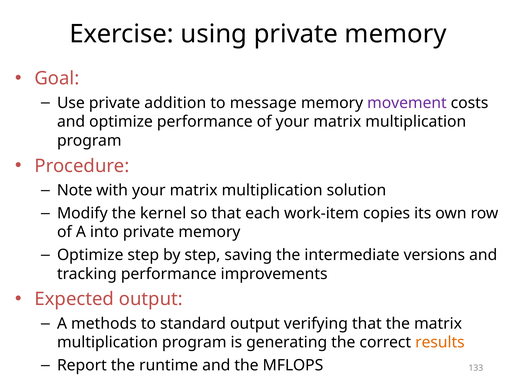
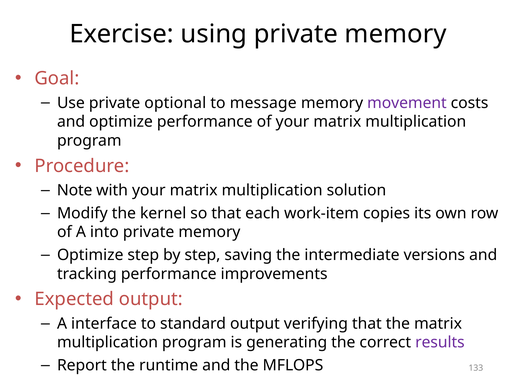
addition: addition -> optional (175, 103)
methods: methods -> interface (104, 323)
results colour: orange -> purple (440, 342)
